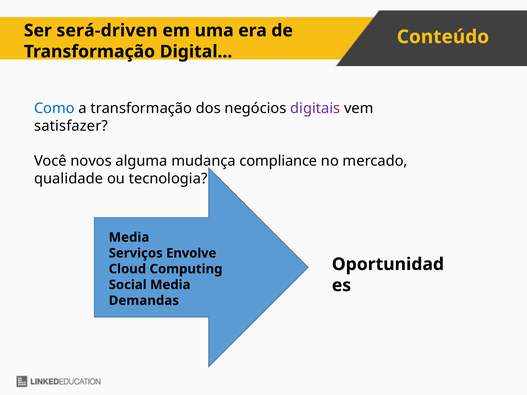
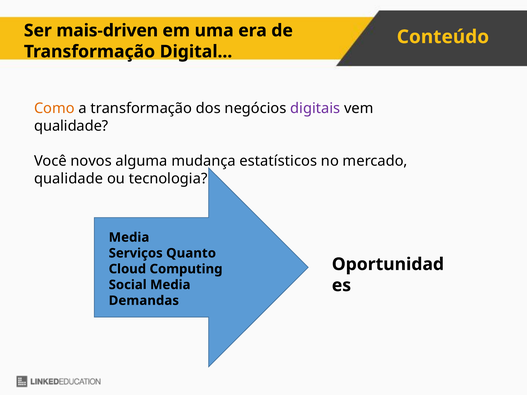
será-driven: será-driven -> mais-driven (107, 31)
Como colour: blue -> orange (54, 108)
satisfazer: satisfazer -> qualidade (71, 126)
compliance: compliance -> estatísticos (278, 161)
Envolve: Envolve -> Quanto (191, 253)
